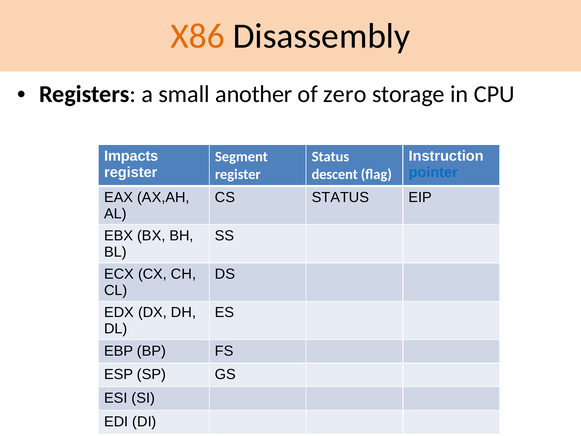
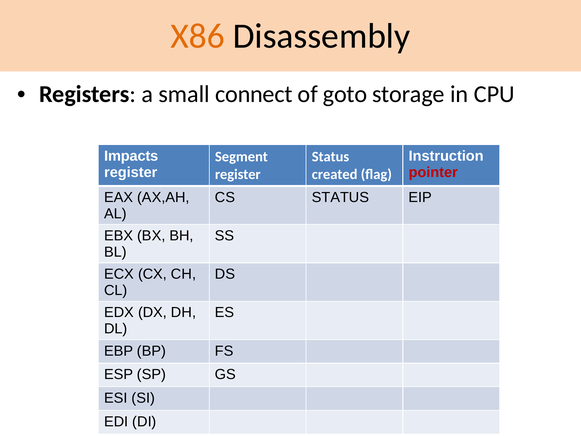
another: another -> connect (254, 94)
zero: zero -> goto (345, 94)
pointer colour: blue -> red (433, 172)
descent: descent -> created (335, 174)
